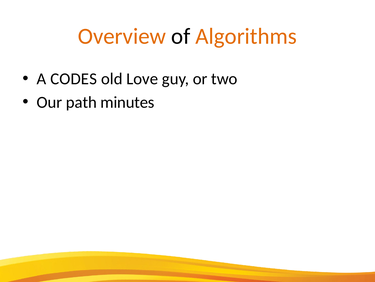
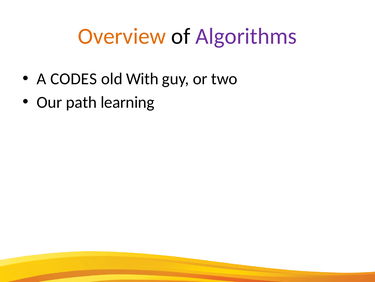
Algorithms colour: orange -> purple (246, 36)
Love: Love -> With (142, 79)
minutes: minutes -> learning (127, 102)
